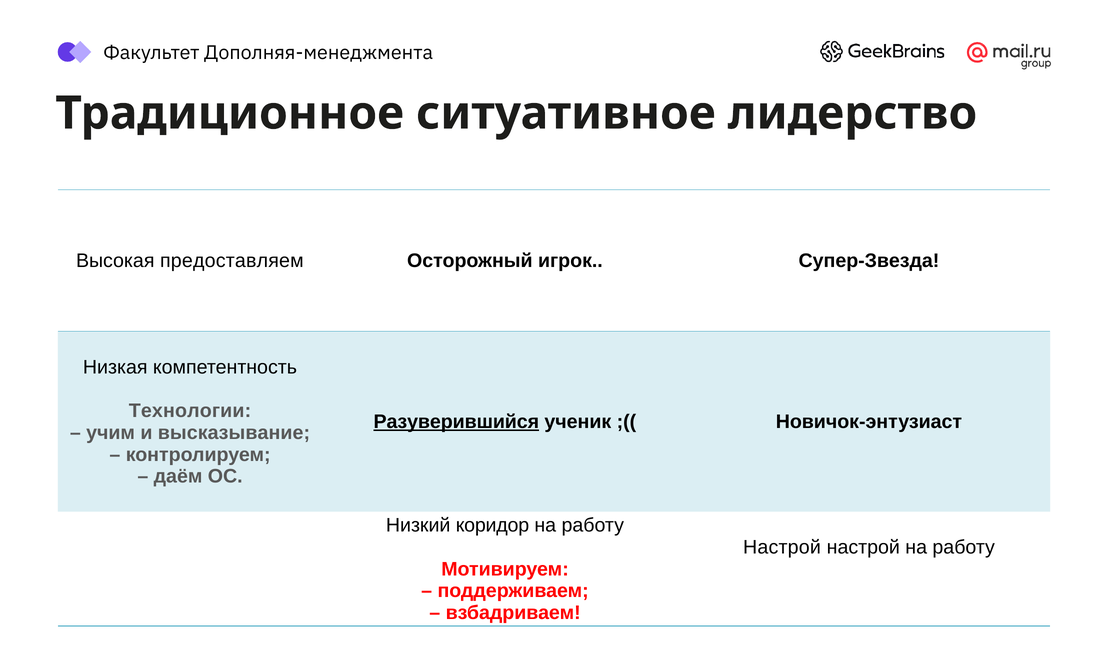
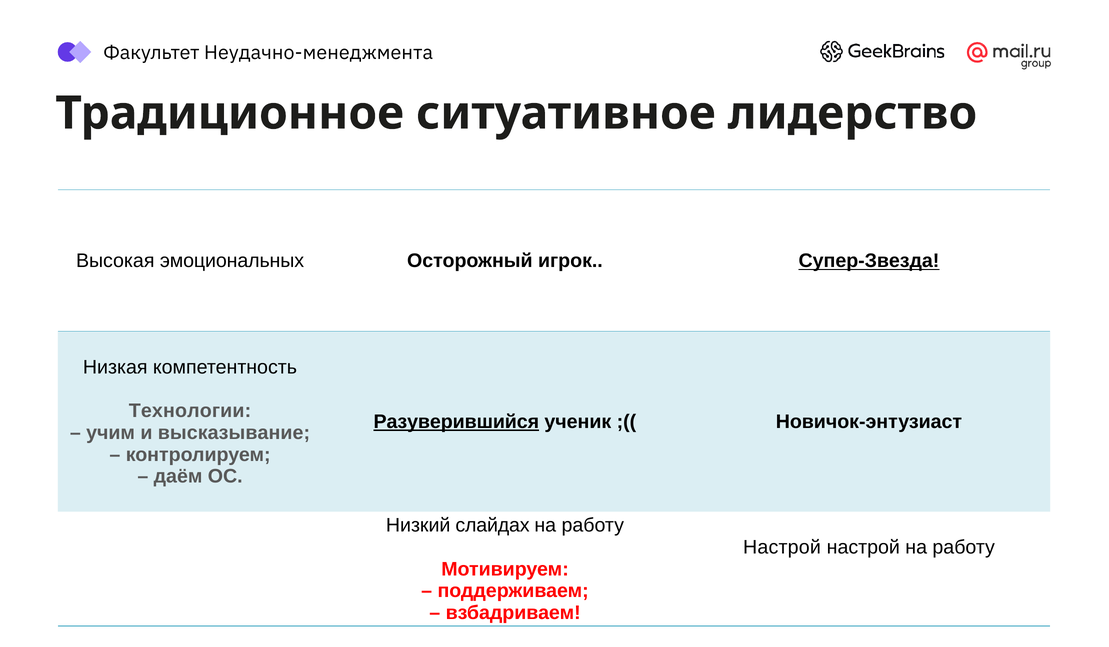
Дополняя-менеджмента: Дополняя-менеджмента -> Неудачно-менеджмента (319, 53)
предоставляем: предоставляем -> эмоциональных (232, 261)
Супер-Звезда underline: none -> present (869, 261)
коридор: коридор -> слайдах (493, 525)
